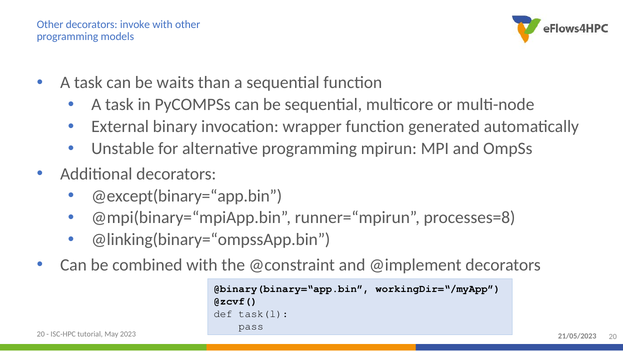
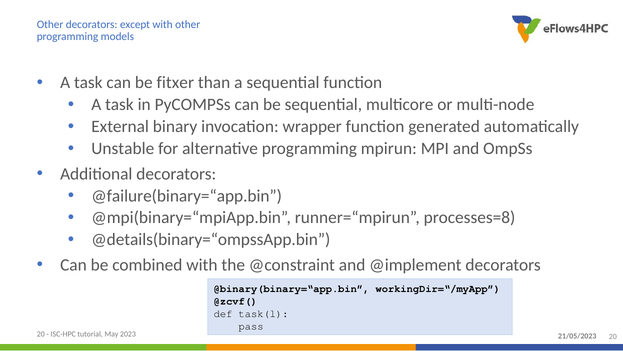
invoke: invoke -> except (135, 24)
waits: waits -> fitxer (175, 83)
@except(binary=“app.bin: @except(binary=“app.bin -> @failure(binary=“app.bin (187, 195)
@linking(binary=“ompssApp.bin: @linking(binary=“ompssApp.bin -> @details(binary=“ompssApp.bin (211, 239)
